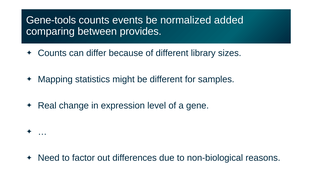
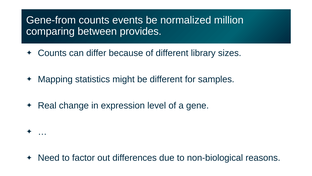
Gene-tools: Gene-tools -> Gene-from (51, 20)
added: added -> million (229, 20)
